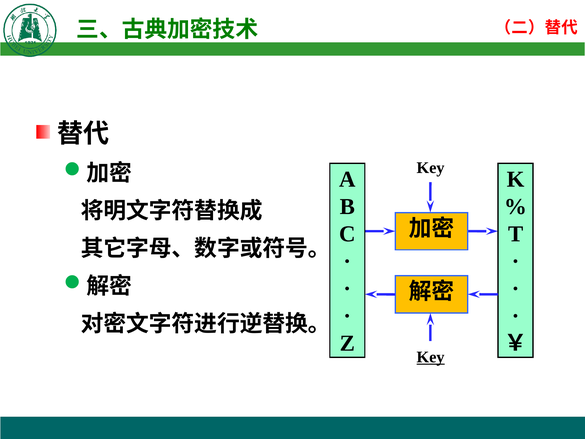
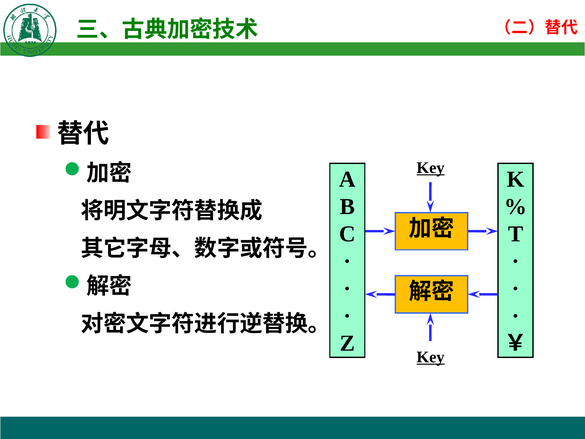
Key underline: none -> present (431, 168)
